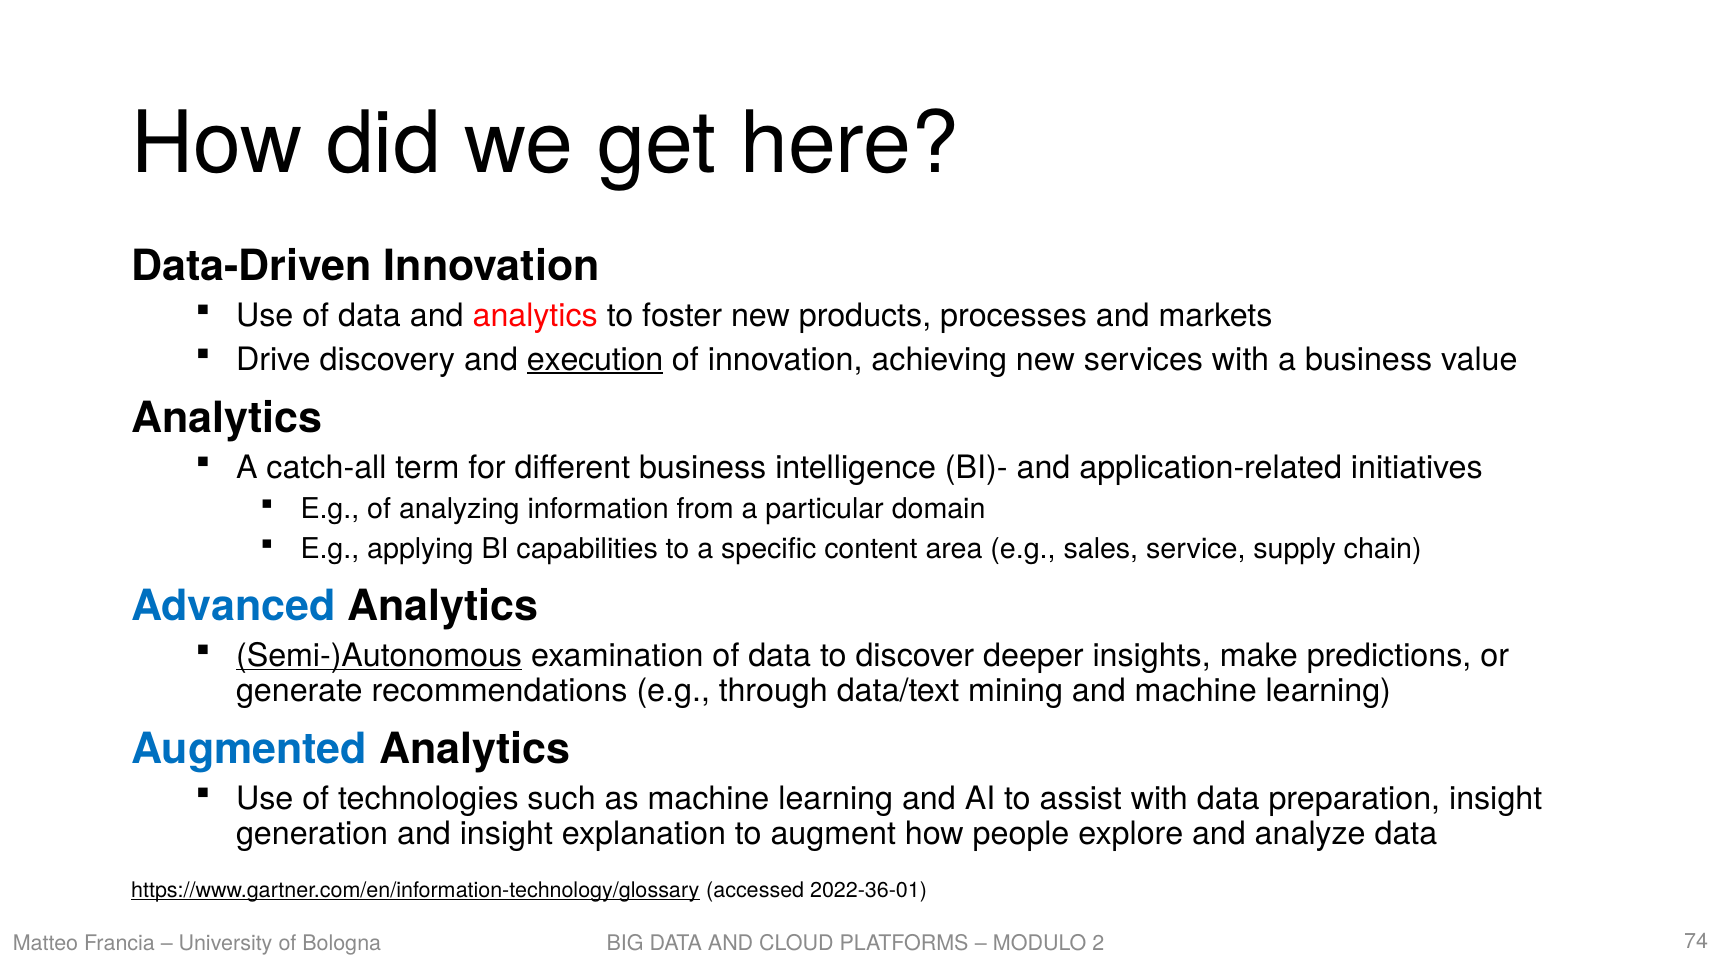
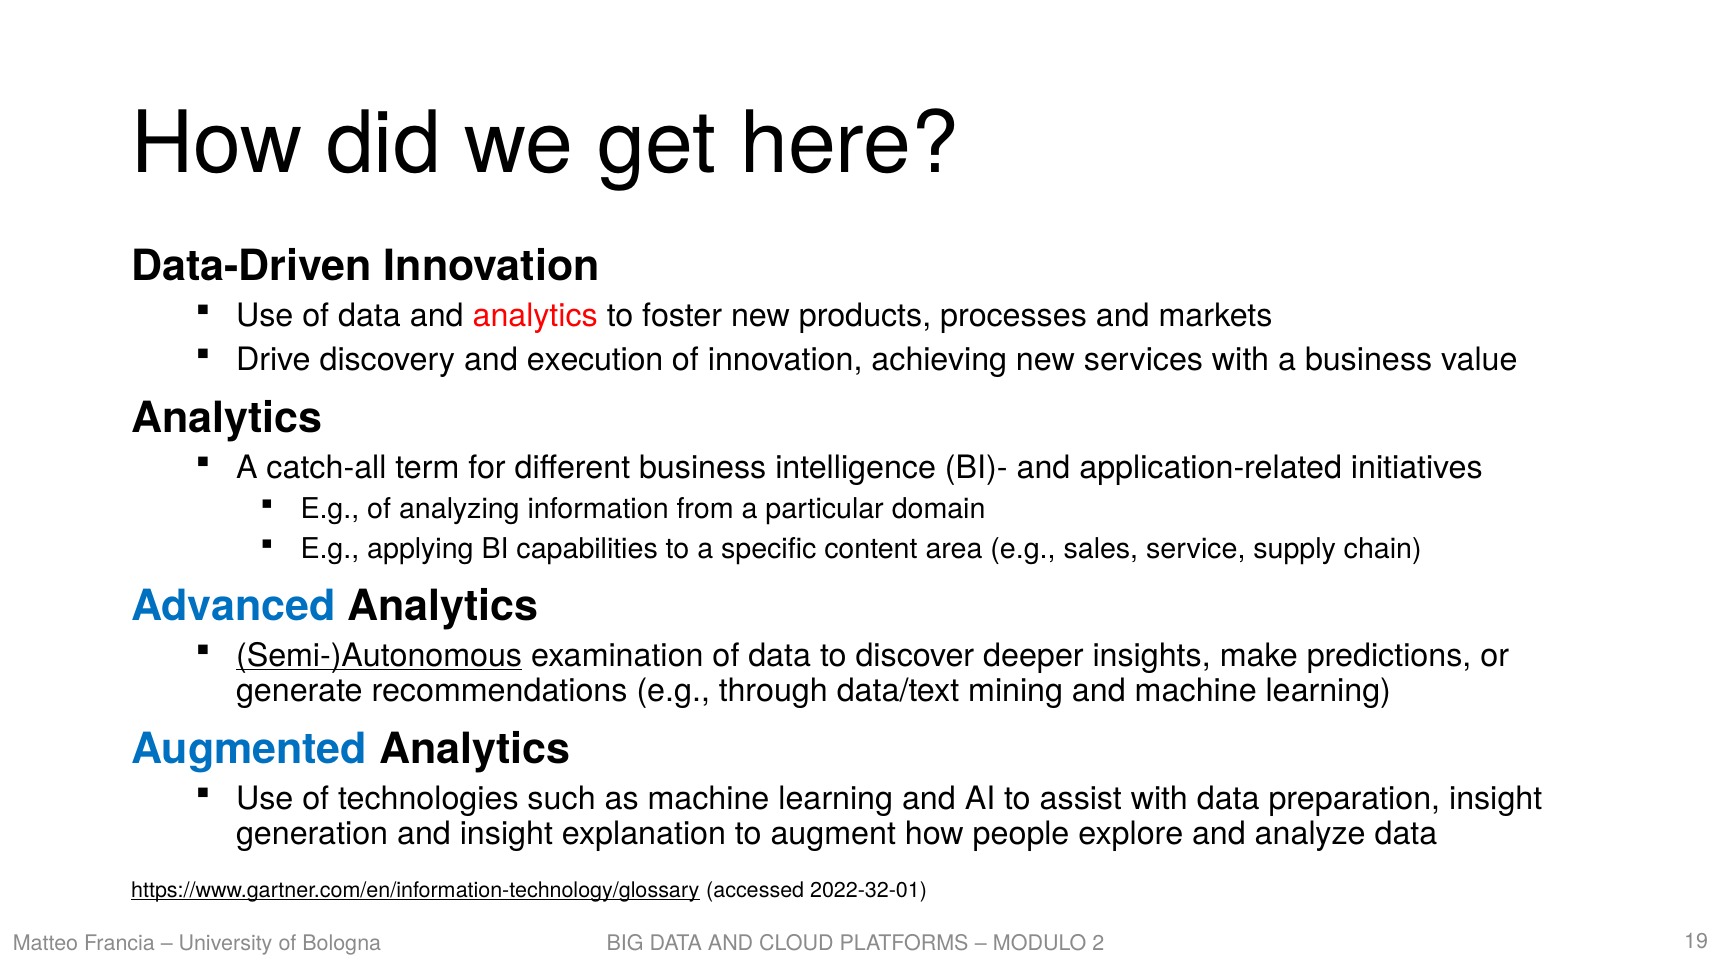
execution underline: present -> none (595, 359)
2022-36-01: 2022-36-01 -> 2022-32-01 (869, 890)
74: 74 -> 19 (1696, 941)
